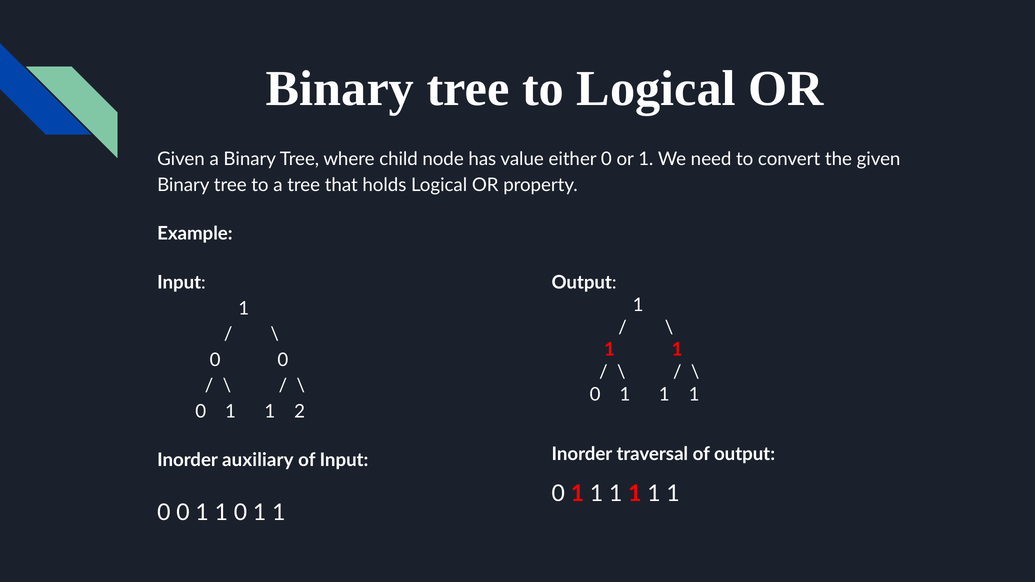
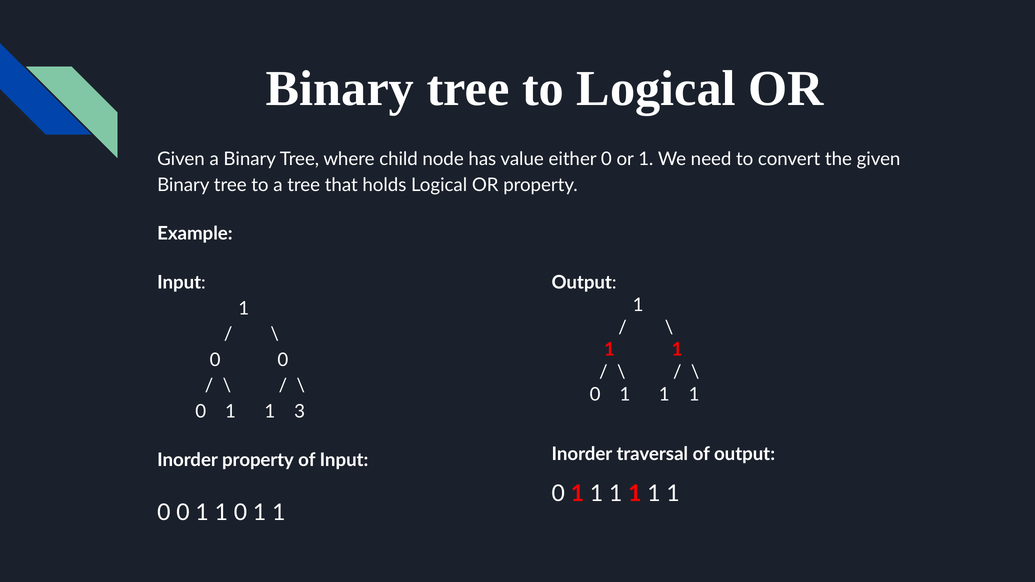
2: 2 -> 3 (300, 412)
Inorder auxiliary: auxiliary -> property (258, 460)
